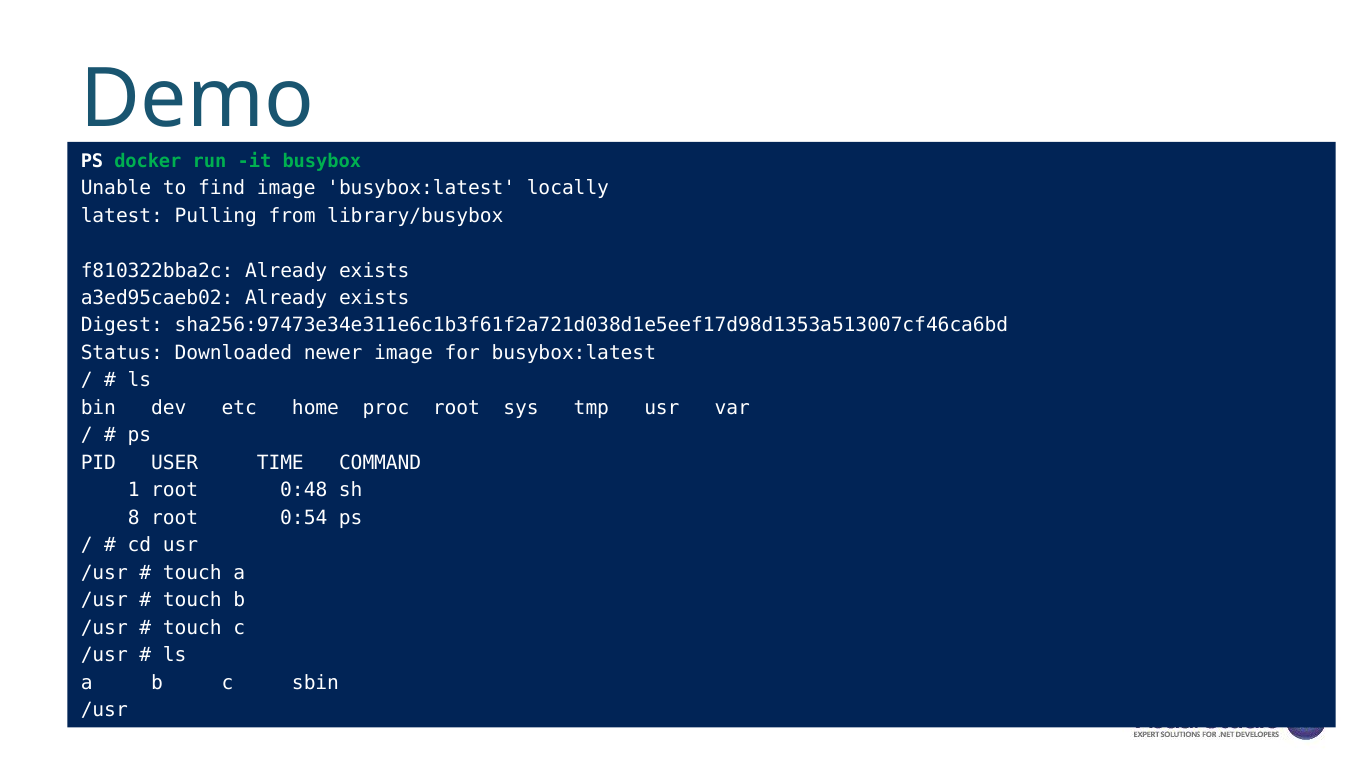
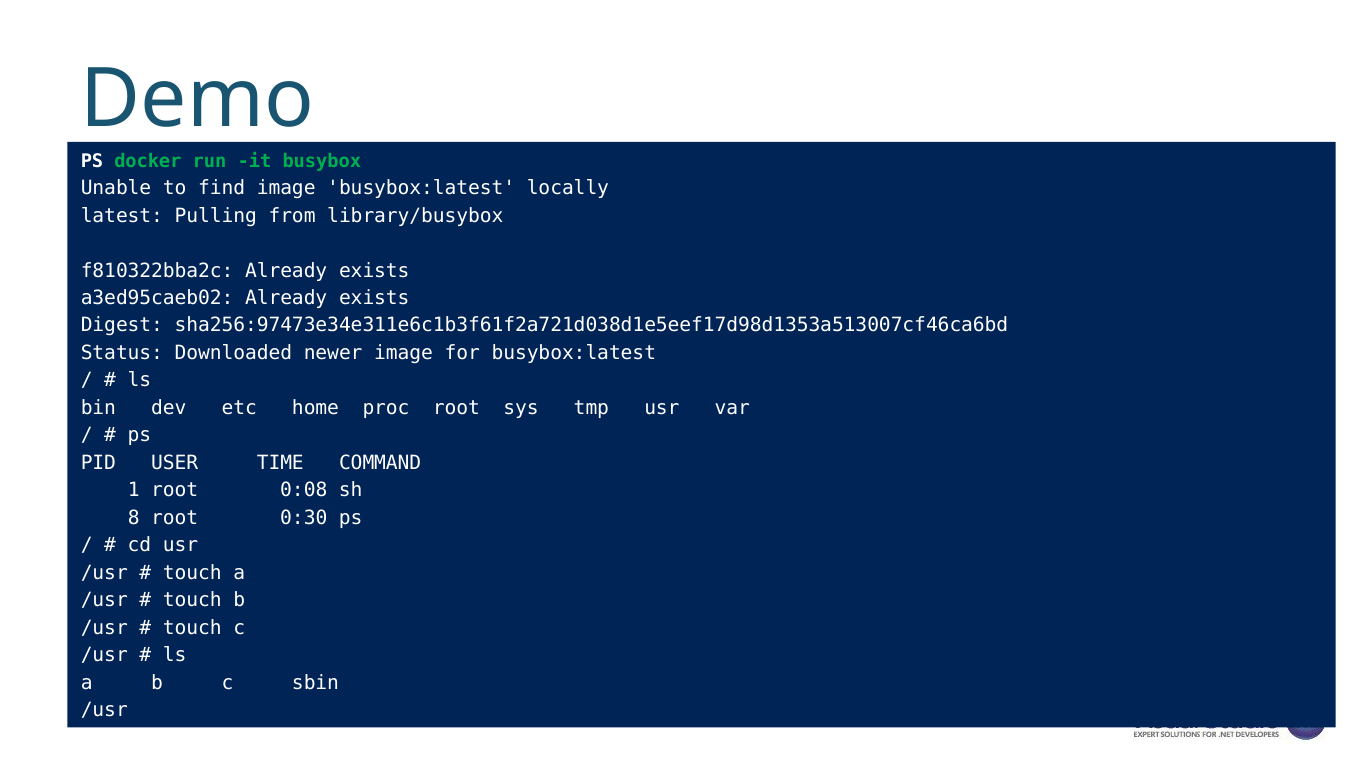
0:48: 0:48 -> 0:08 (304, 490)
0:54: 0:54 -> 0:30 (304, 518)
